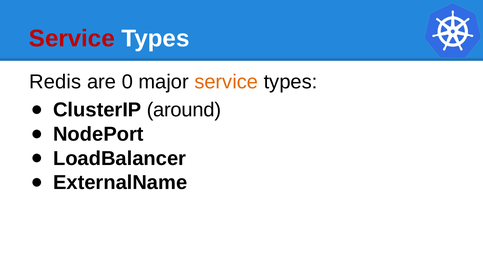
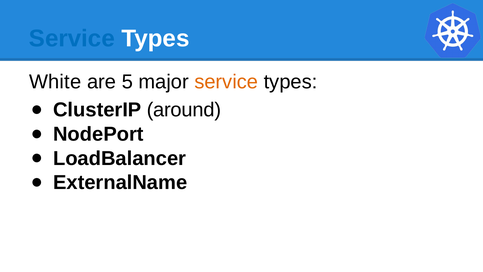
Service colour: red -> blue (72, 39)
Redis: Redis -> White (55, 82)
0: 0 -> 5 (127, 82)
